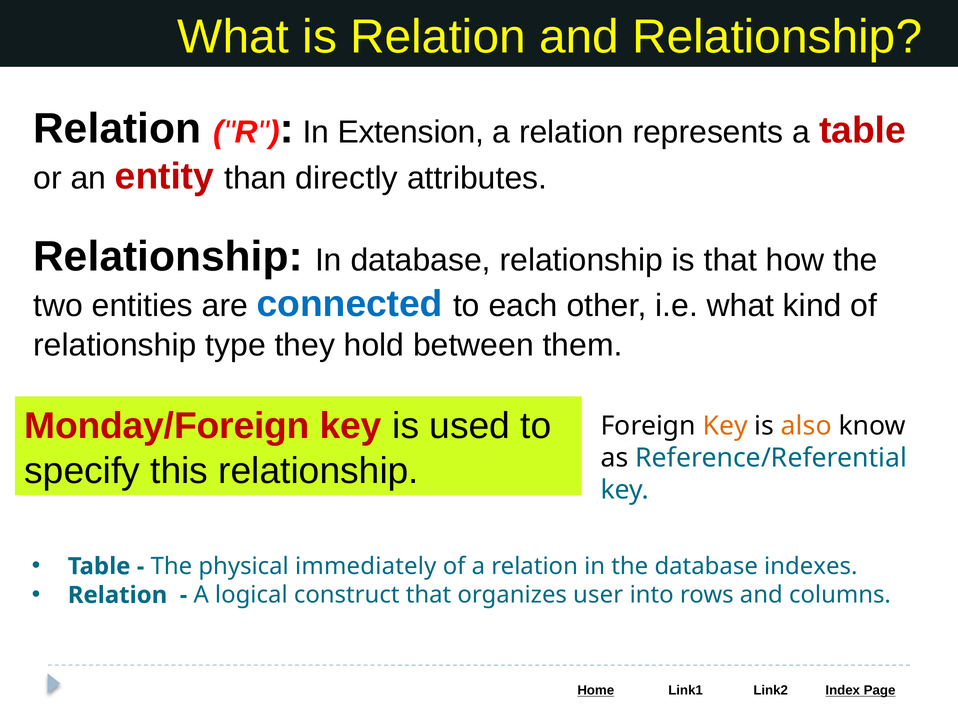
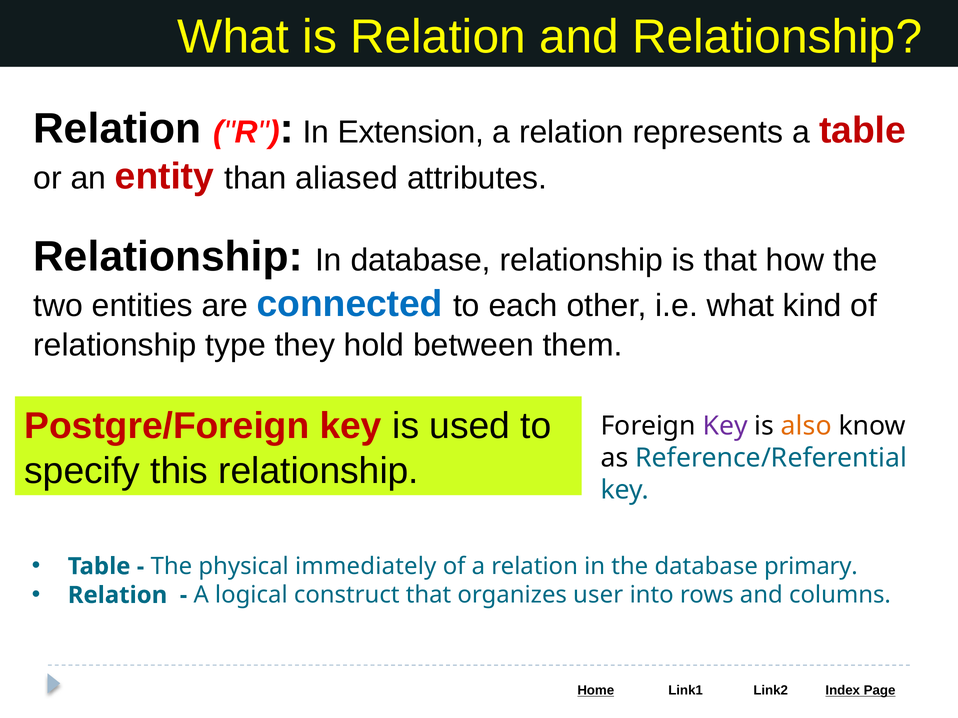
directly: directly -> aliased (347, 178)
Monday/Foreign: Monday/Foreign -> Postgre/Foreign (167, 426)
Key colour: orange -> purple (725, 426)
indexes: indexes -> primary (811, 567)
